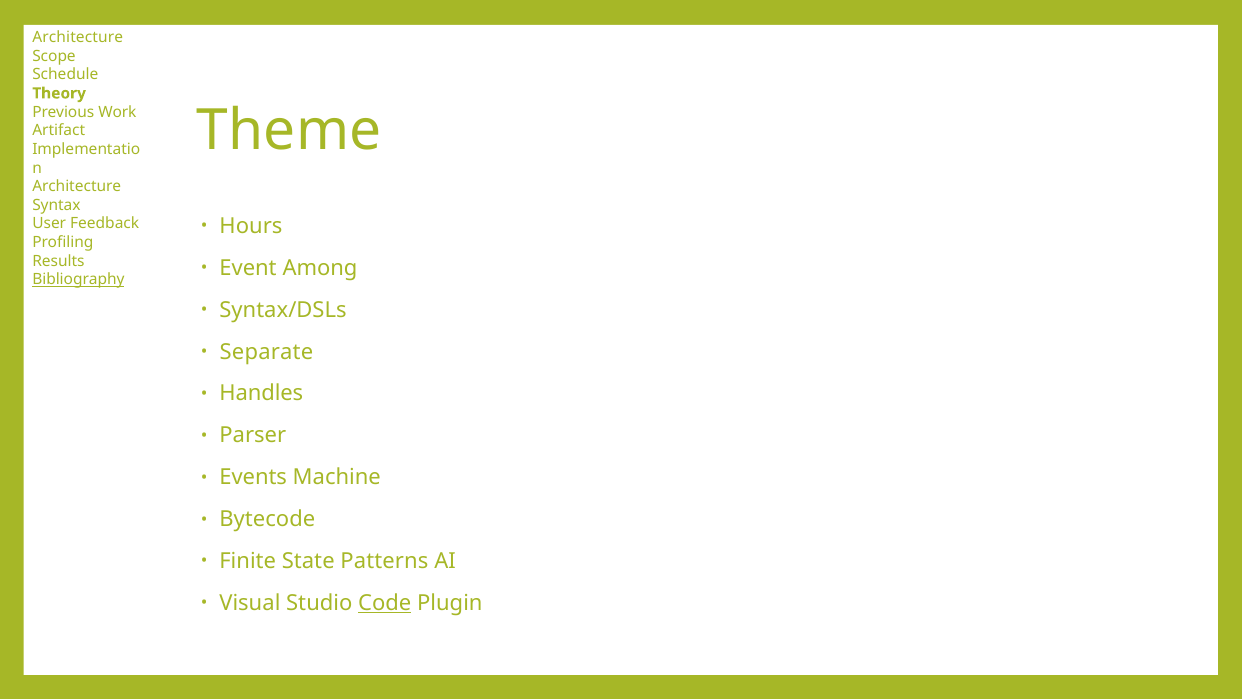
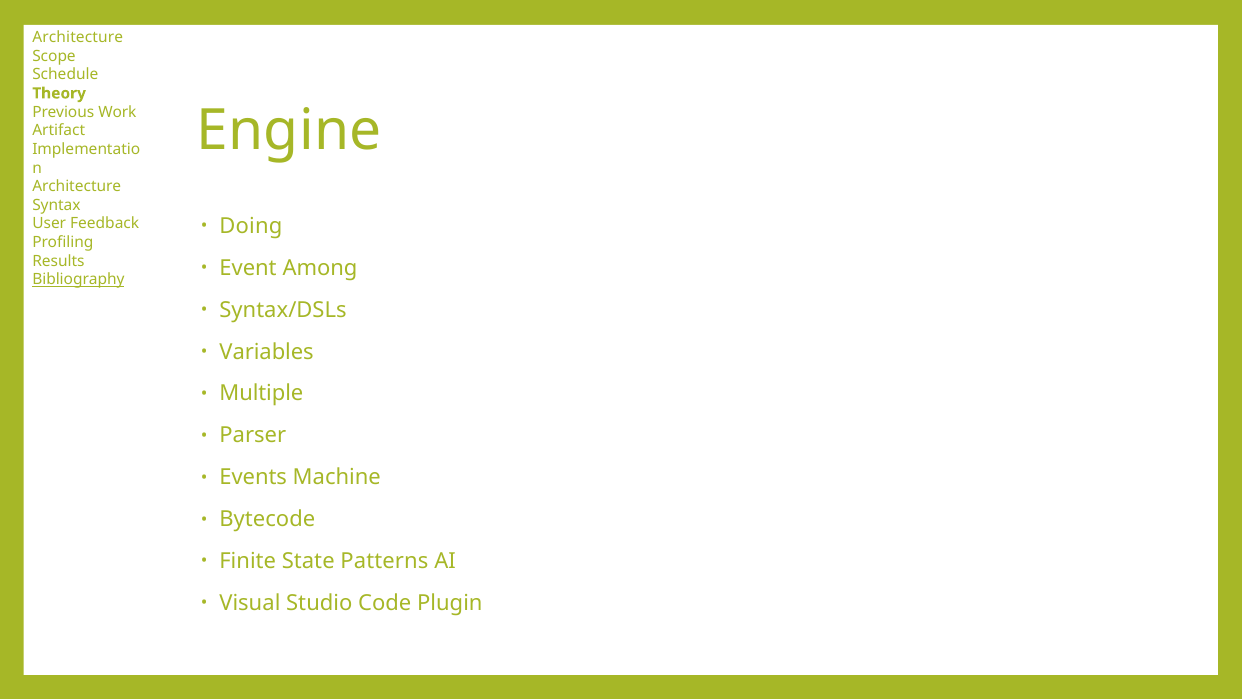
Theme: Theme -> Engine (289, 131)
Hours: Hours -> Doing (251, 226)
Separate: Separate -> Variables (267, 352)
Handles: Handles -> Multiple (261, 393)
Code underline: present -> none (385, 603)
